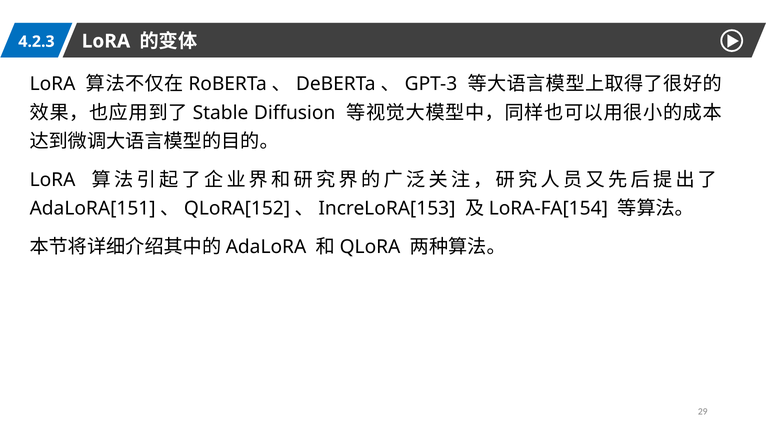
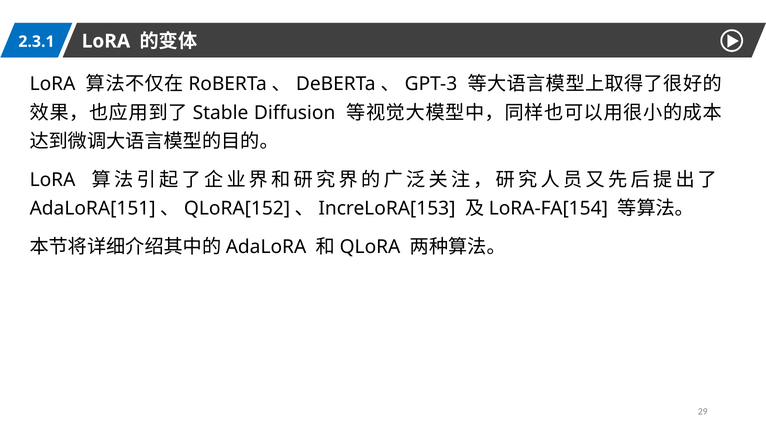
4.2.3: 4.2.3 -> 2.3.1 (36, 42)
